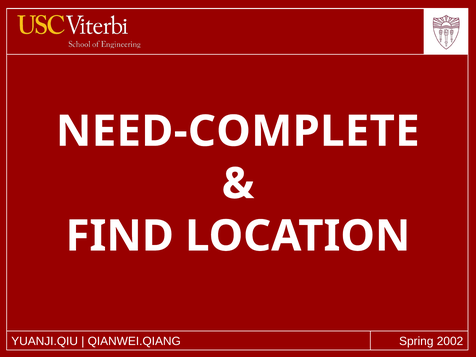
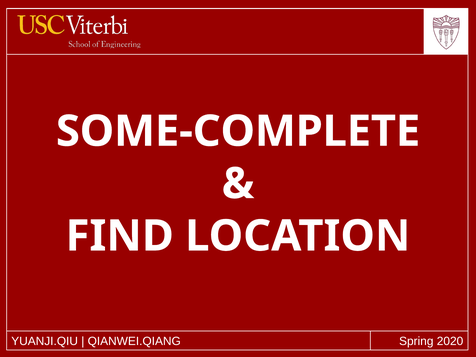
NEED-COMPLETE: NEED-COMPLETE -> SOME-COMPLETE (238, 131)
2002: 2002 -> 2020 (450, 341)
